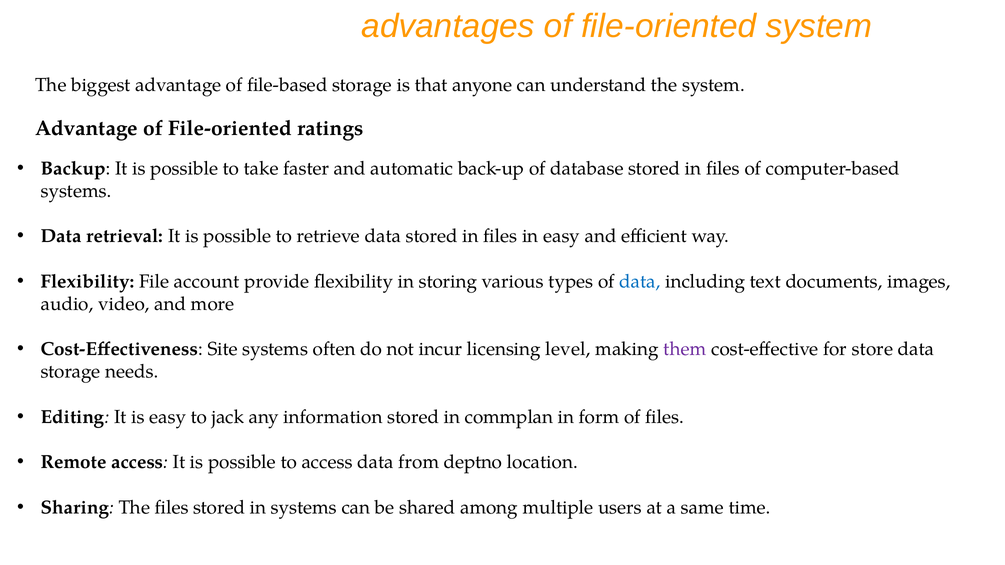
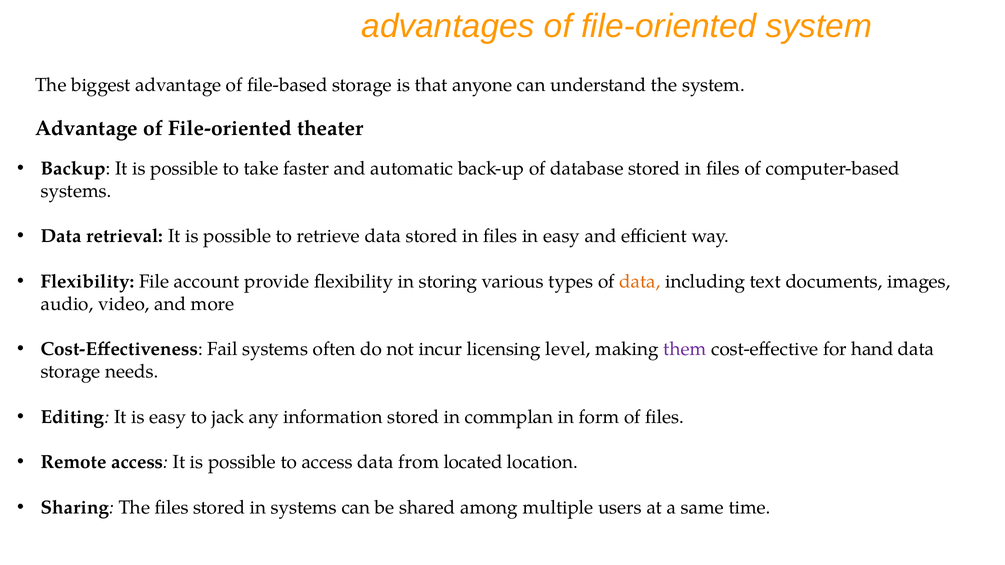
ratings: ratings -> theater (330, 128)
data colour: blue -> orange (640, 281)
Site: Site -> Fail (223, 349)
store: store -> hand (873, 349)
deptno: deptno -> located (473, 462)
